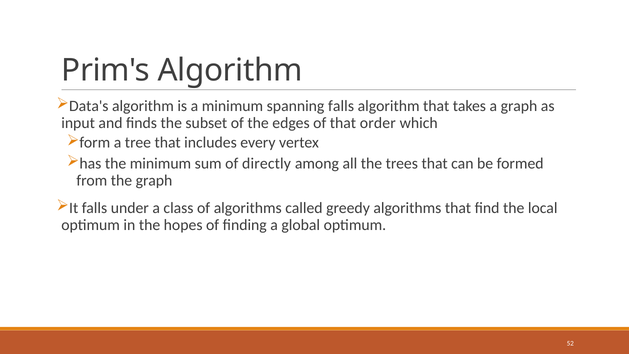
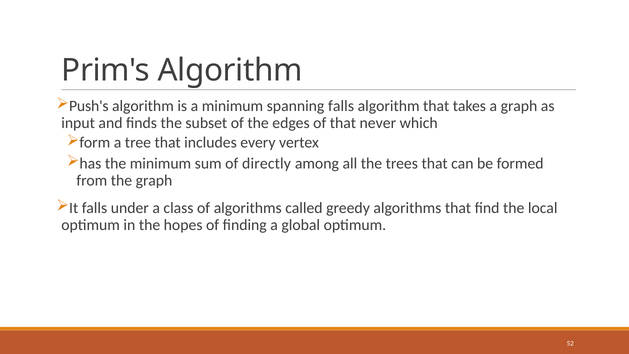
Data's: Data's -> Push's (89, 106)
order: order -> never (378, 123)
